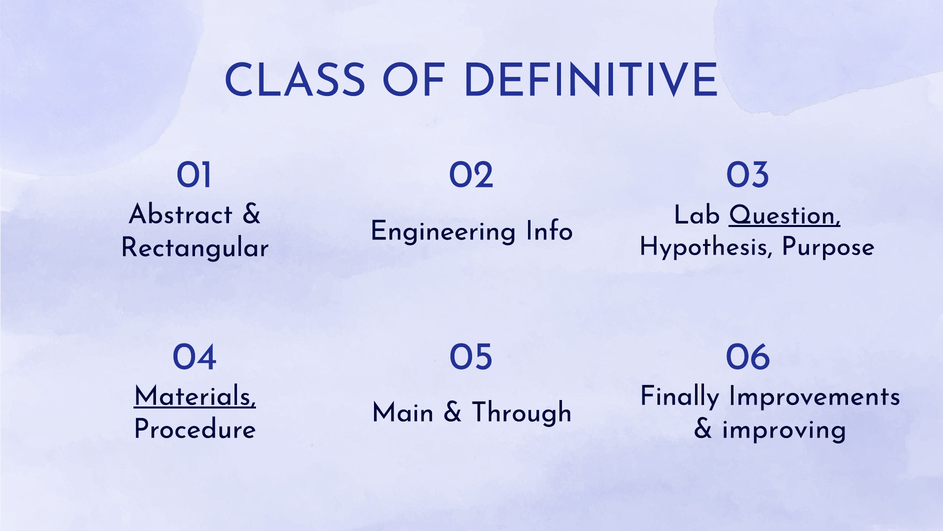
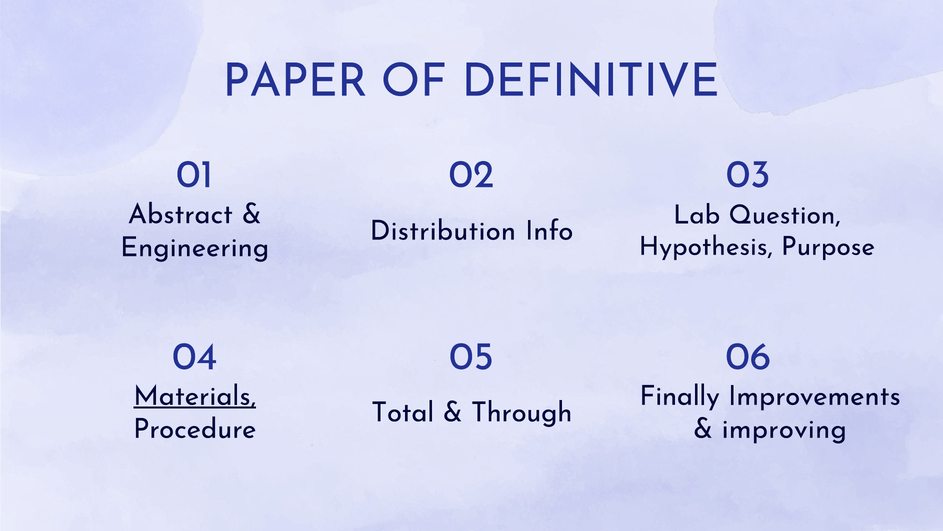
CLASS: CLASS -> PAPER (295, 80)
Question underline: present -> none (785, 215)
Engineering: Engineering -> Distribution (443, 230)
Rectangular: Rectangular -> Engineering (195, 247)
Main: Main -> Total (403, 412)
